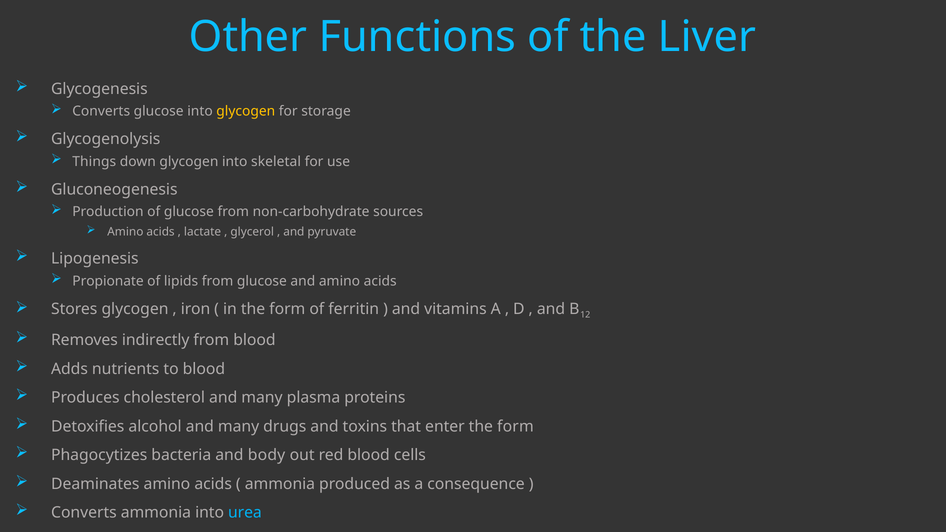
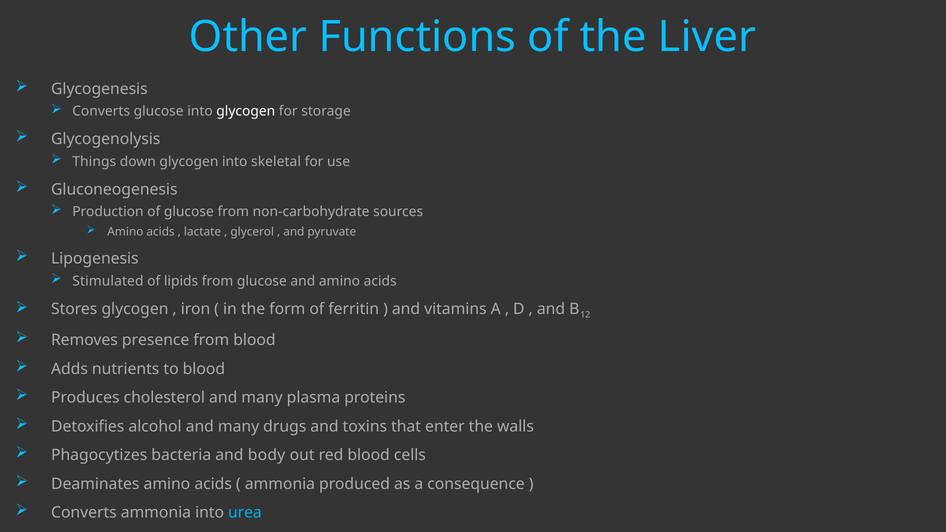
glycogen colour: yellow -> white (246, 111)
Propionate: Propionate -> Stimulated (108, 281)
indirectly: indirectly -> presence (156, 340)
enter the form: form -> walls (516, 427)
